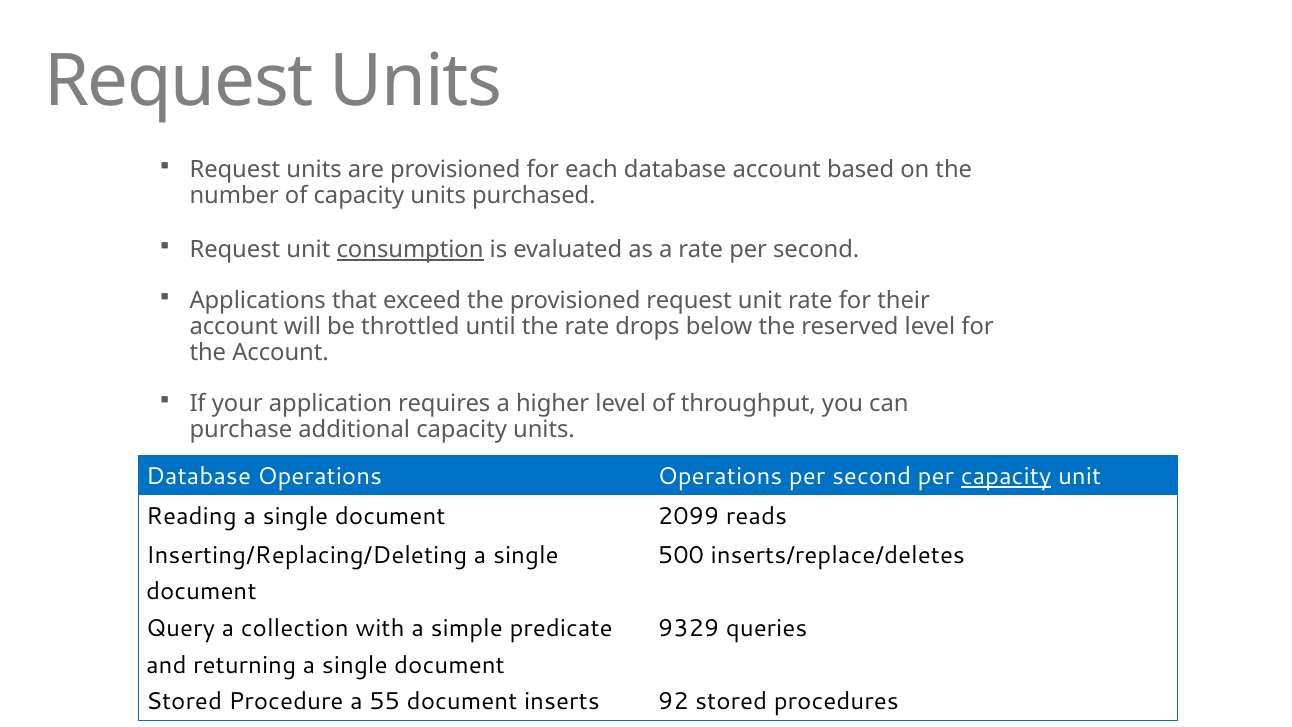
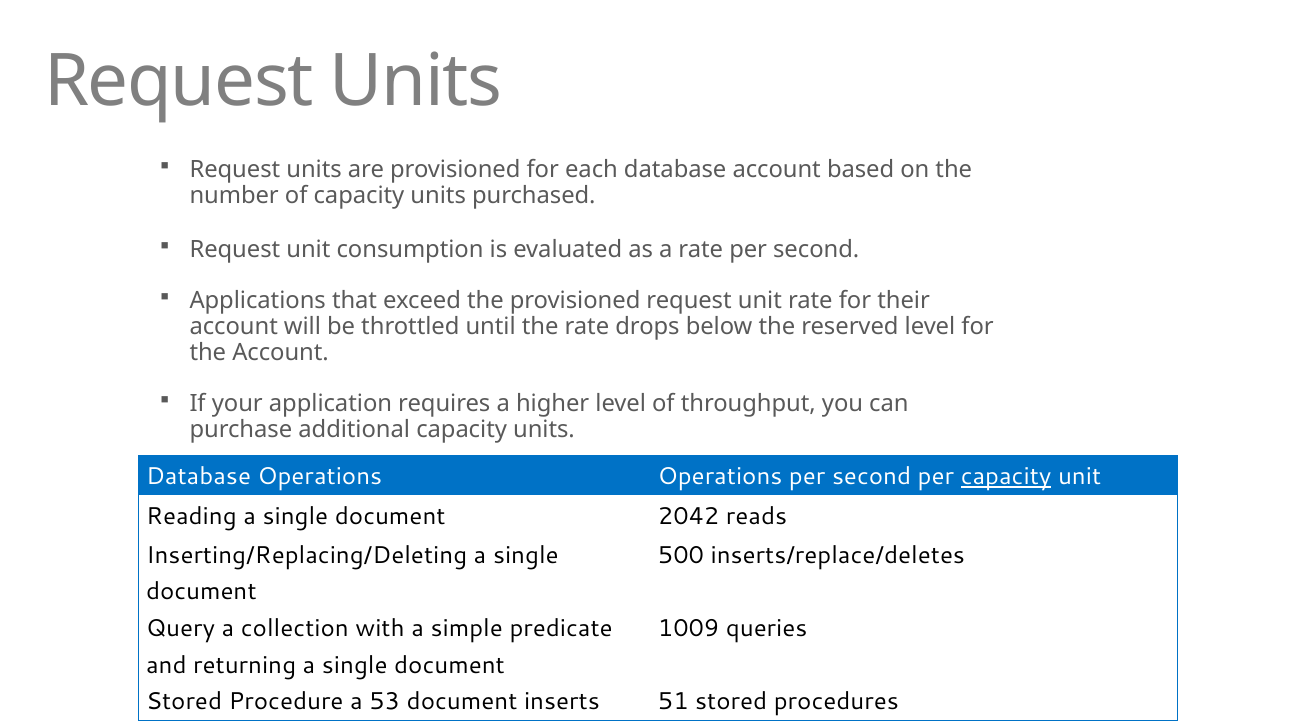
consumption underline: present -> none (410, 250)
2099: 2099 -> 2042 (689, 516)
9329: 9329 -> 1009 (689, 628)
55: 55 -> 53 (385, 702)
92: 92 -> 51 (673, 702)
